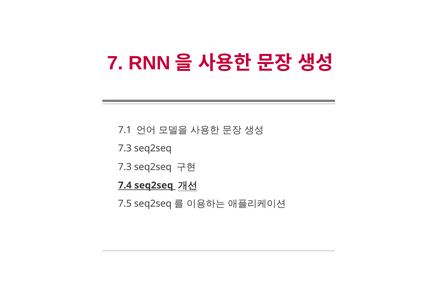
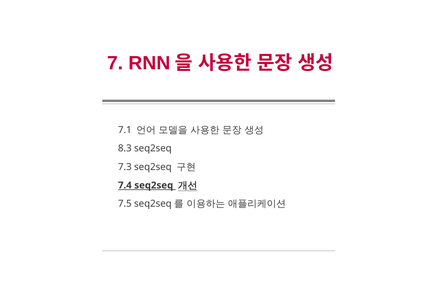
7.3: 7.3 -> 8.3 (125, 149)
